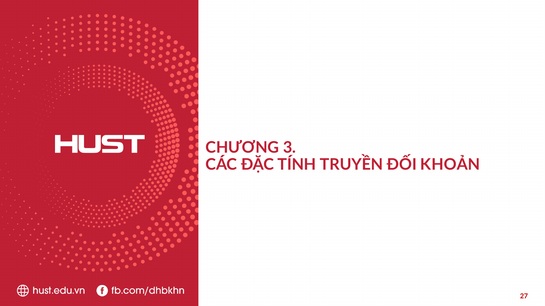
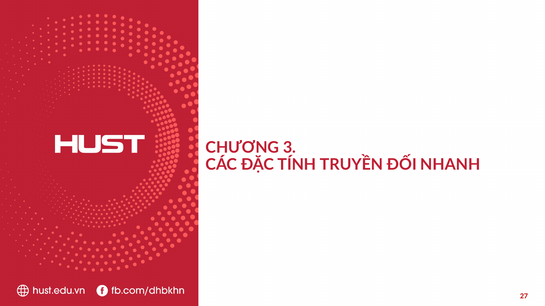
KHOẢN: KHOẢN -> NHANH (450, 165)
